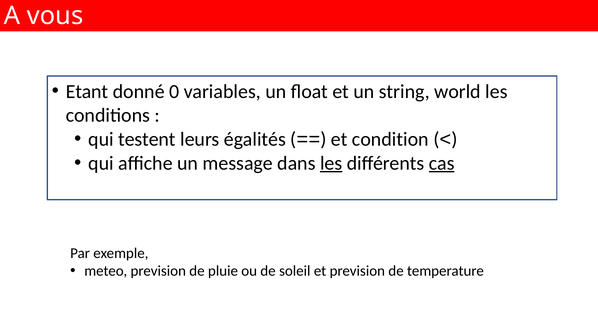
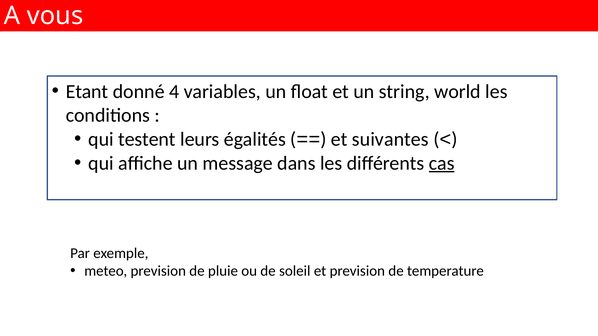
0: 0 -> 4 (174, 92)
condition: condition -> suivantes (390, 139)
les underline: present -> none (331, 163)
